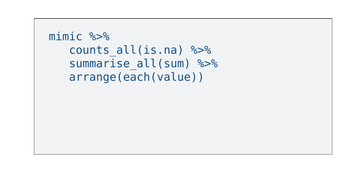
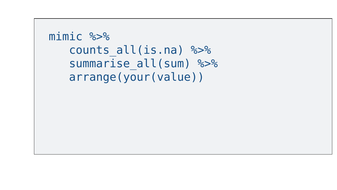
arrange(each(value: arrange(each(value -> arrange(your(value (137, 77)
